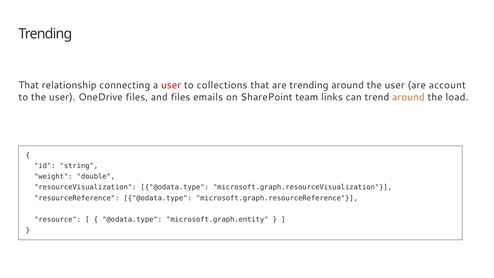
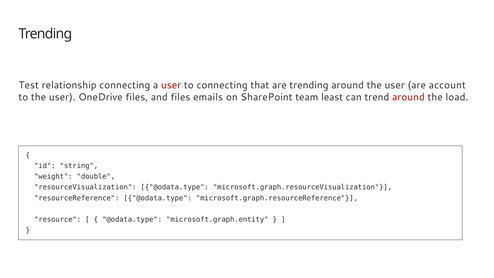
That: That -> Test (29, 85)
to collections: collections -> connecting (222, 85)
links: links -> least (332, 97)
around colour: orange -> red (408, 97)
